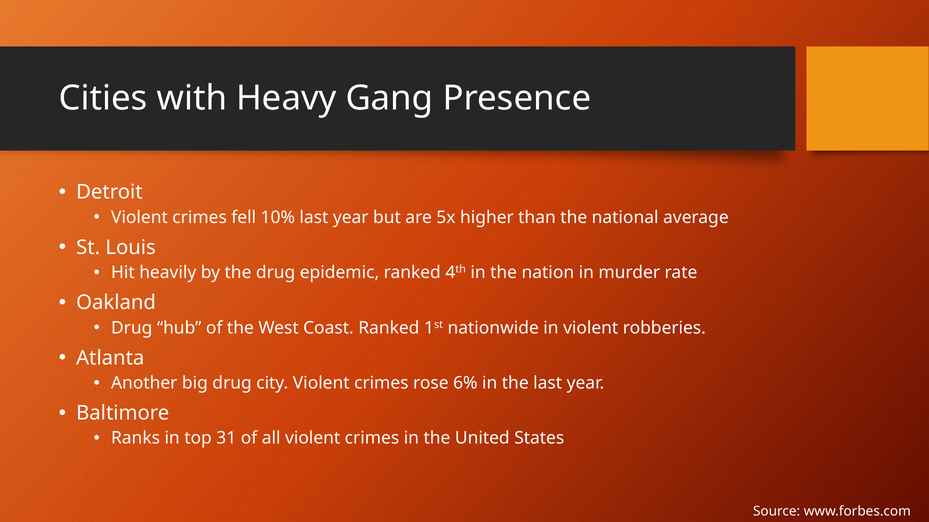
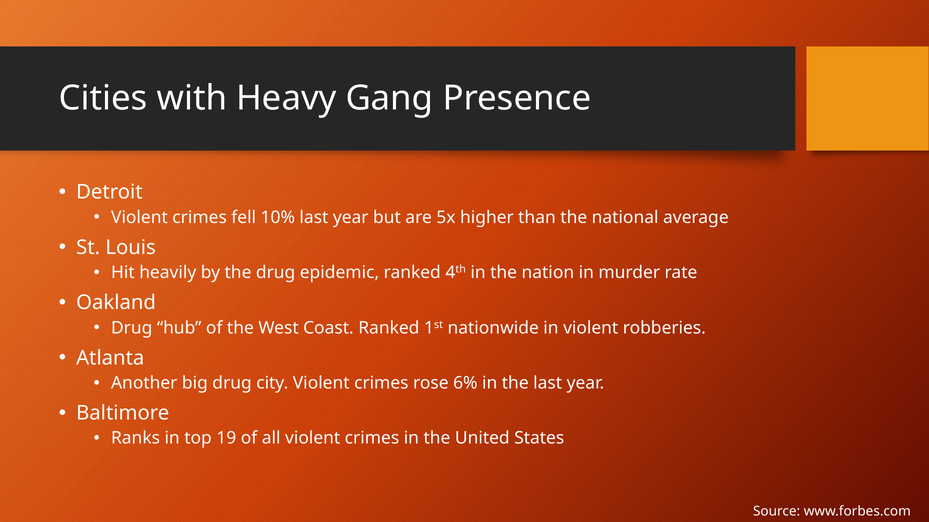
31: 31 -> 19 (226, 439)
